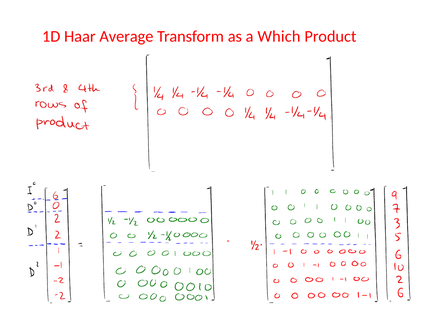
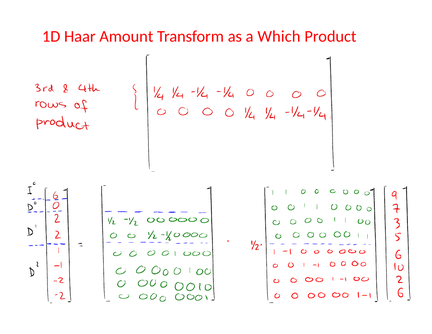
Average: Average -> Amount (126, 36)
